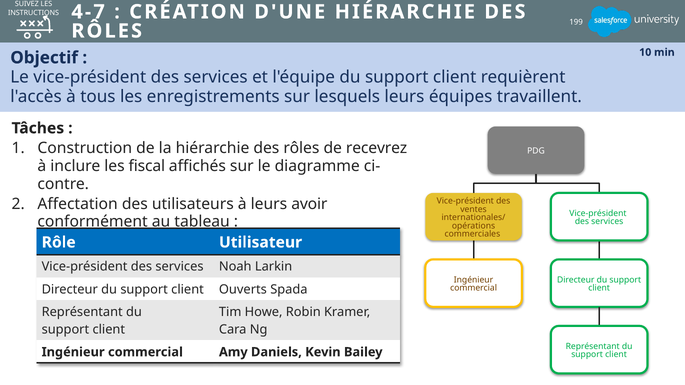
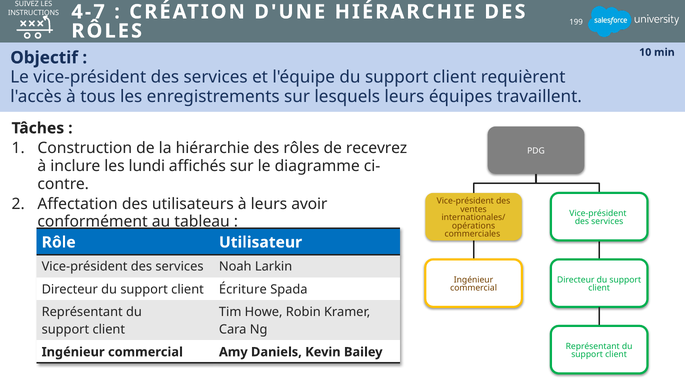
fiscal: fiscal -> lundi (147, 166)
Ouverts: Ouverts -> Écriture (243, 290)
